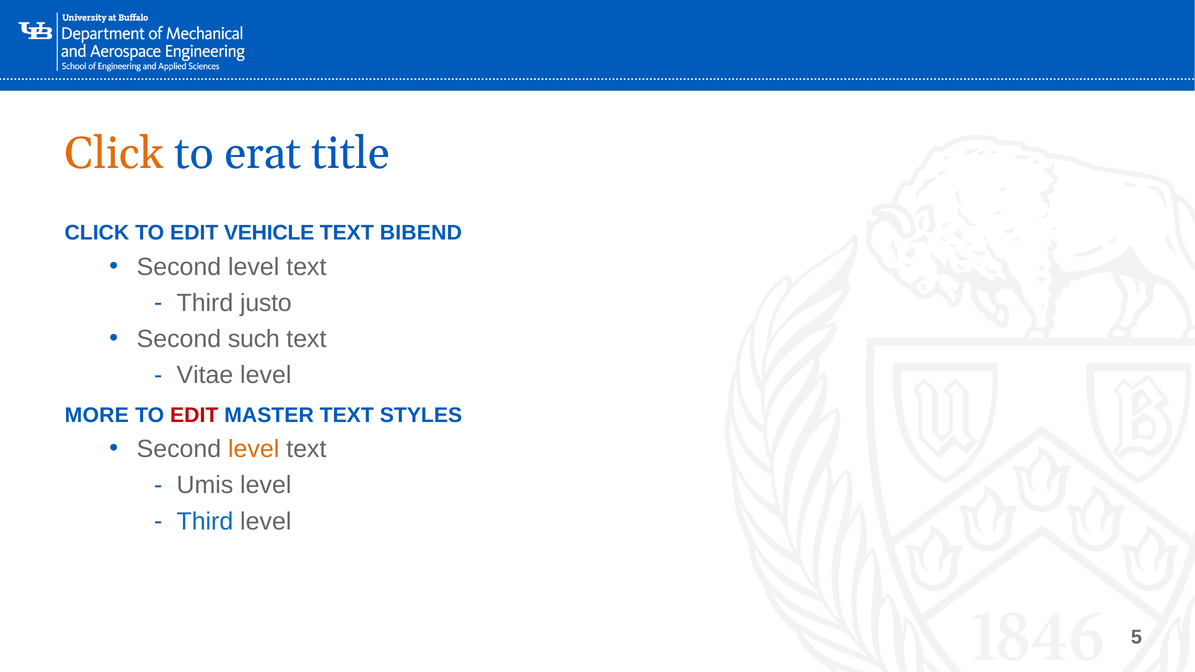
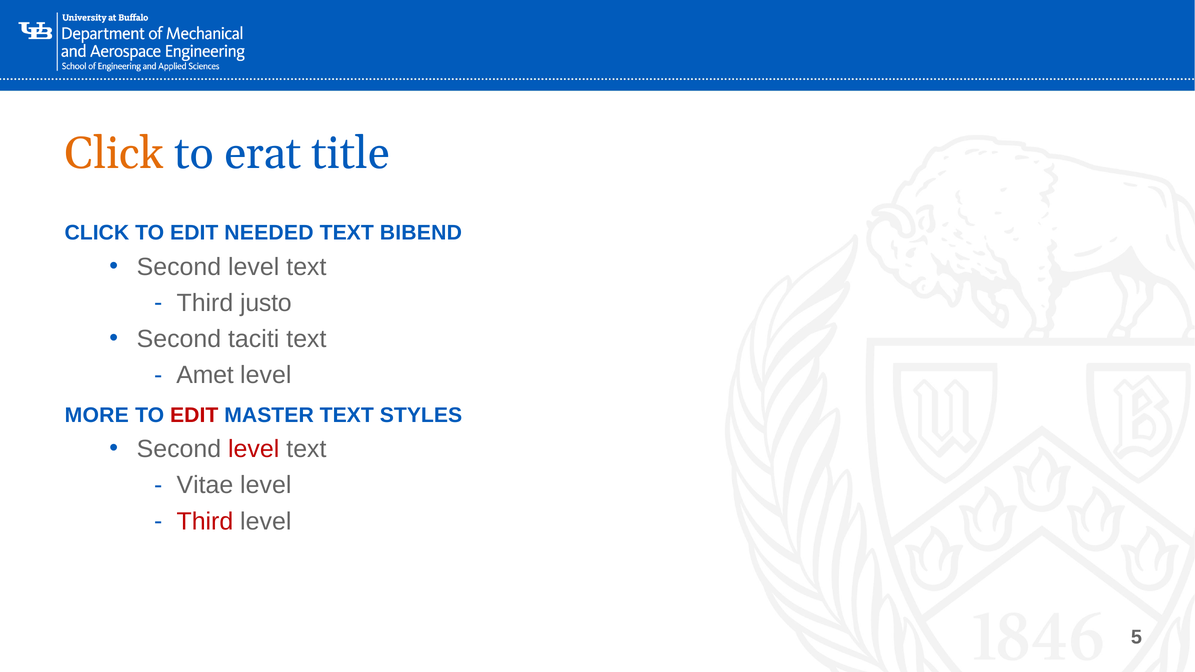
VEHICLE: VEHICLE -> NEEDED (269, 233)
such: such -> taciti (254, 339)
Vitae: Vitae -> Amet (205, 375)
level colour: orange -> red (254, 449)
Umis: Umis -> Vitae (205, 485)
Third colour: blue -> red (205, 521)
